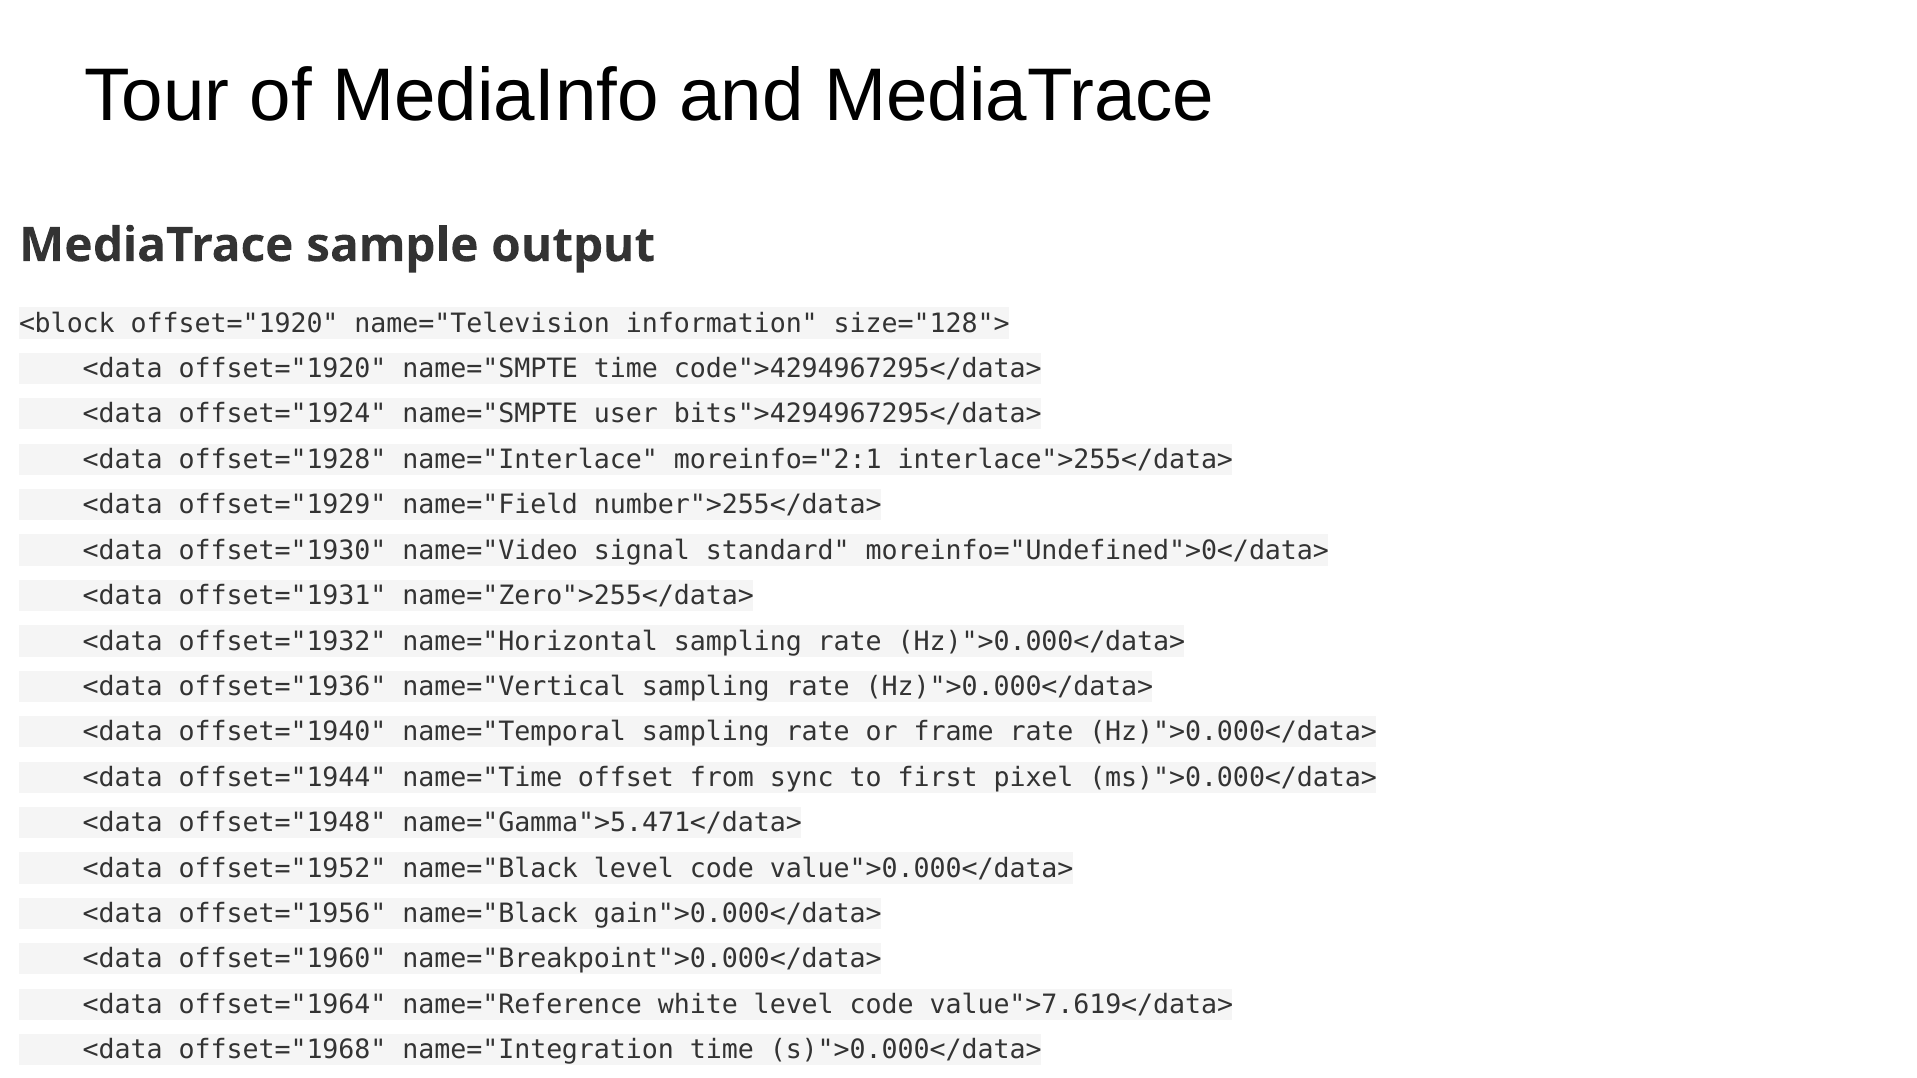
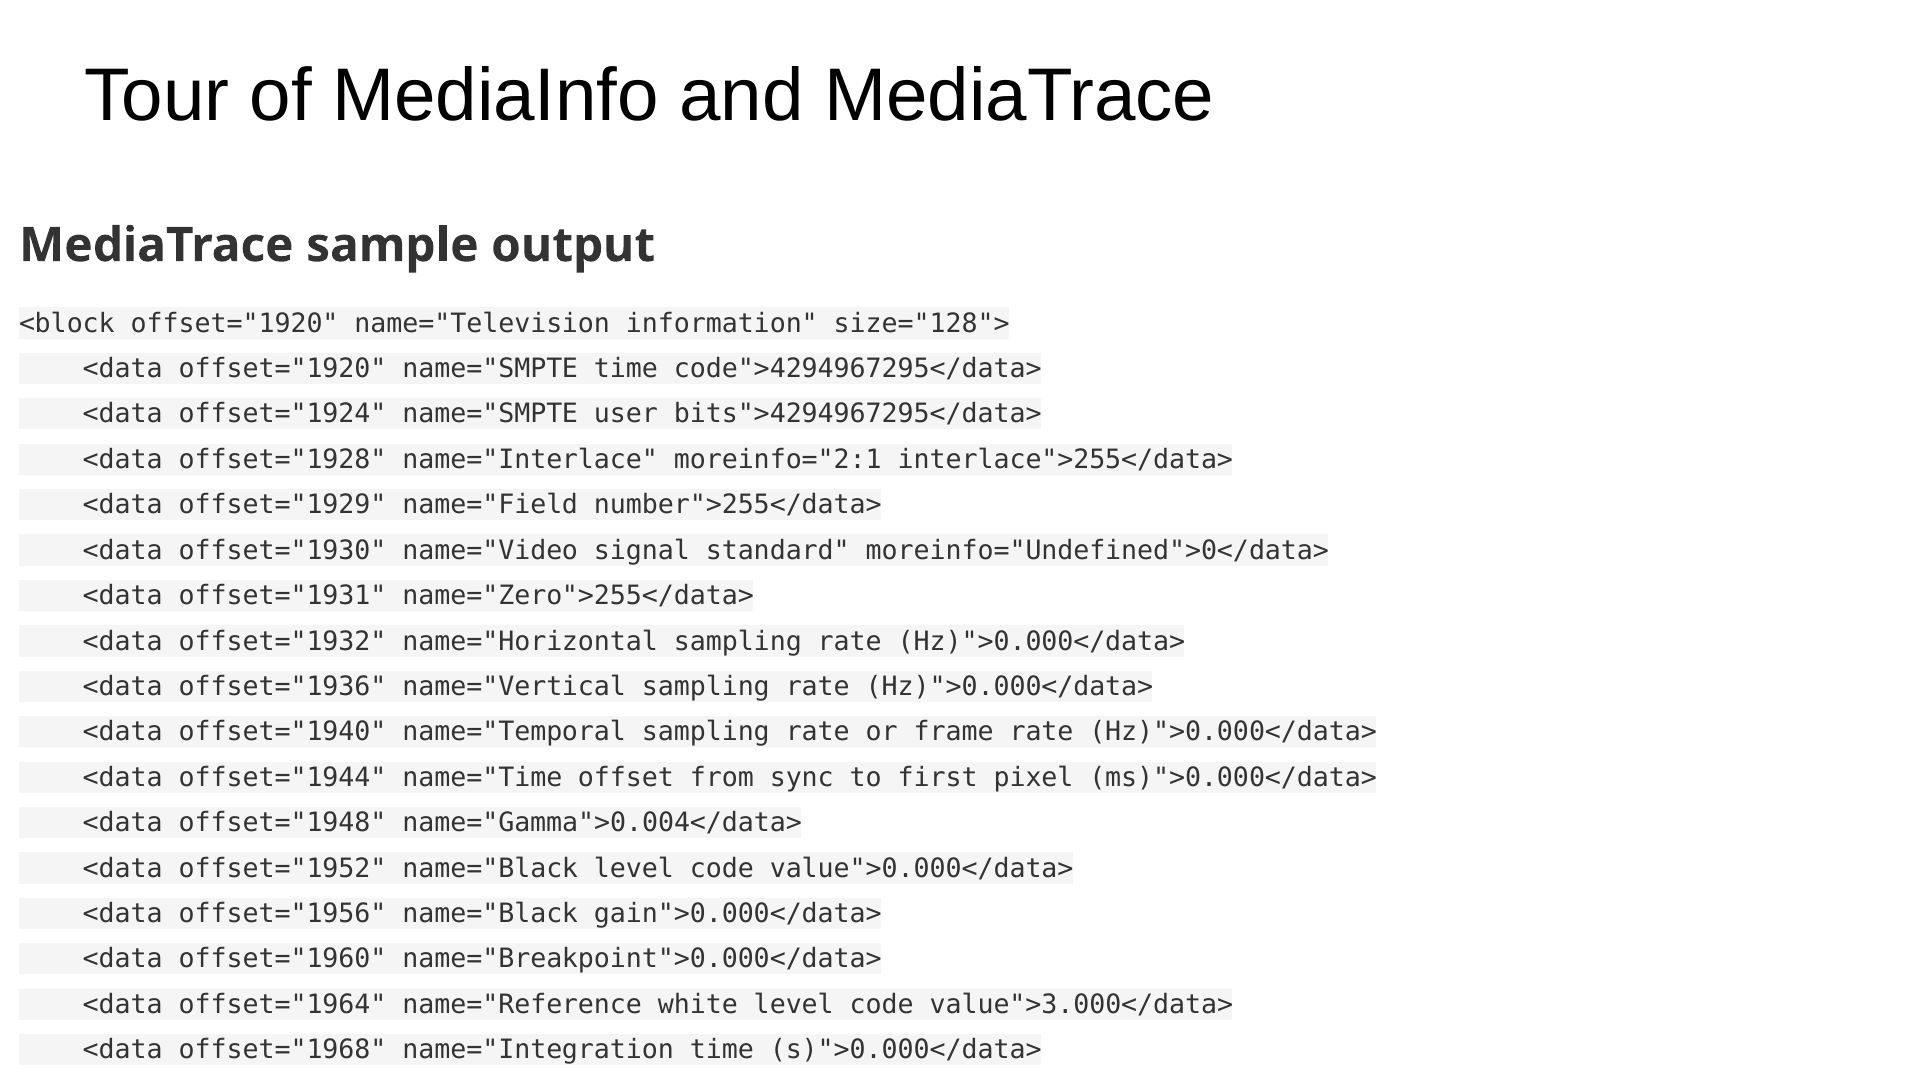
name="Gamma">5.471</data>: name="Gamma">5.471</data> -> name="Gamma">0.004</data> (602, 823)
value">7.619</data>: value">7.619</data> -> value">3.000</data> (1081, 1005)
